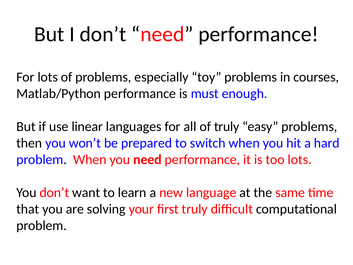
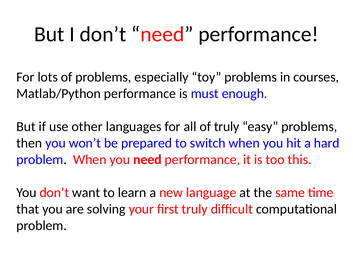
linear: linear -> other (87, 127)
too lots: lots -> this (300, 159)
